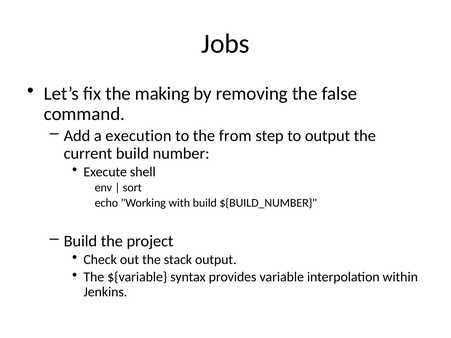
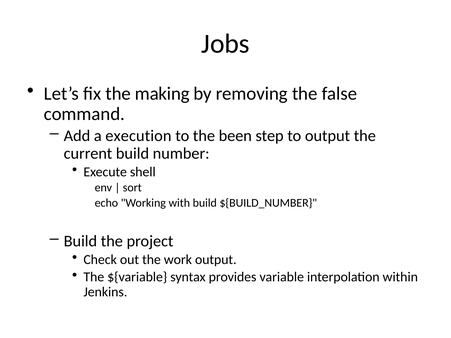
from: from -> been (235, 136)
stack: stack -> work (178, 260)
